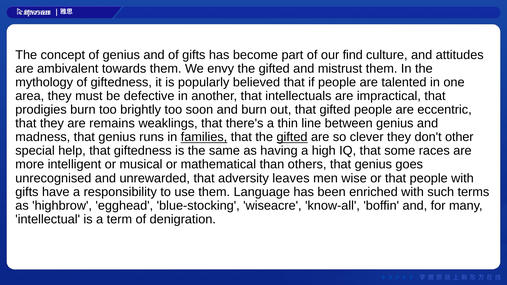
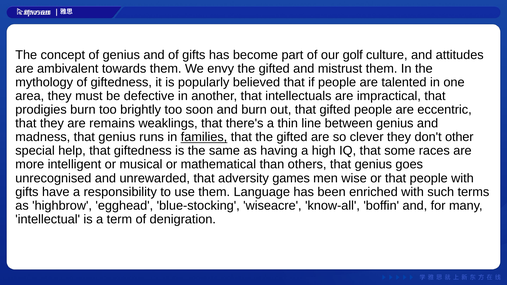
find: find -> golf (353, 55)
gifted underline: present -> none (292, 137)
leaves: leaves -> games (291, 178)
